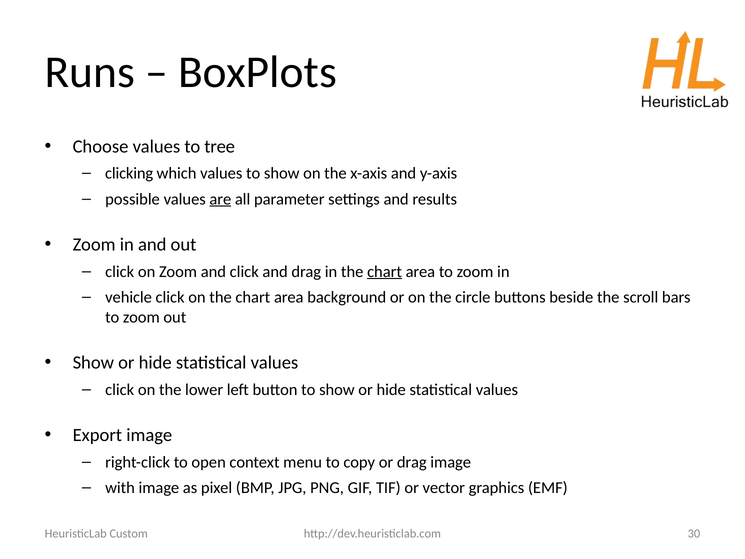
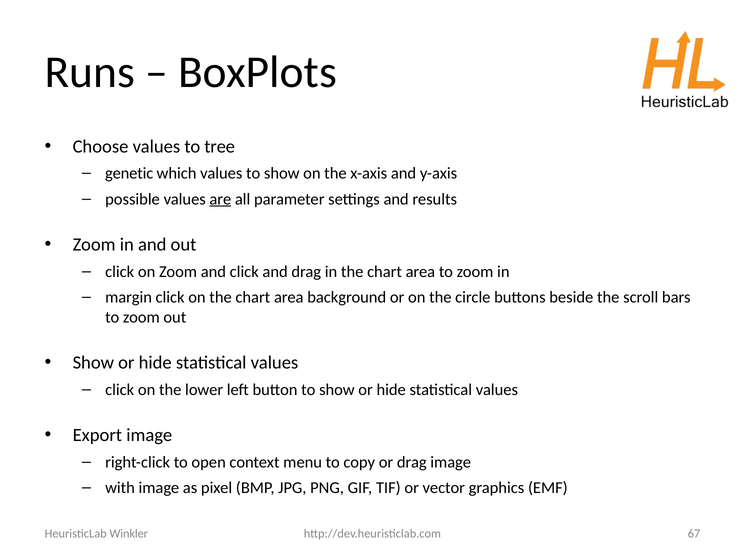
clicking: clicking -> genetic (129, 173)
chart underline: present -> none (385, 271)
vehicle: vehicle -> margin (129, 297)
30: 30 -> 67 (694, 533)
Custom: Custom -> Winkler (129, 534)
